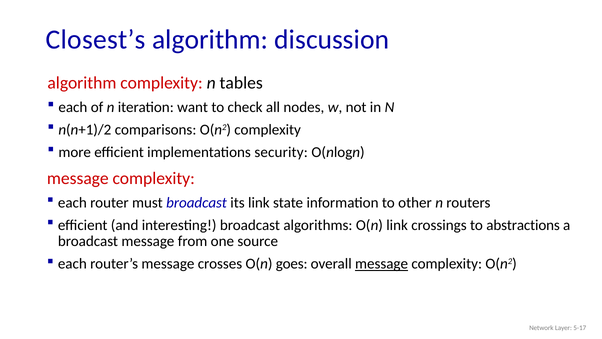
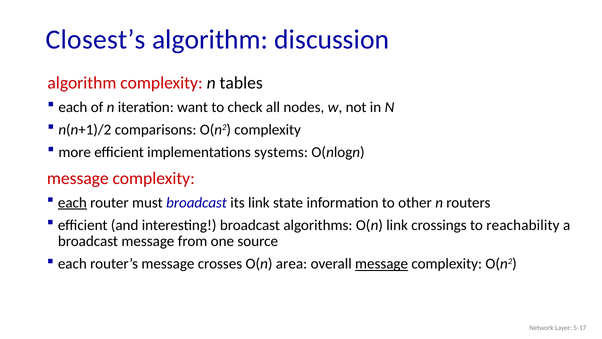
security: security -> systems (281, 152)
each underline: none -> present (72, 202)
abstractions: abstractions -> reachability (523, 225)
goes: goes -> area (292, 264)
